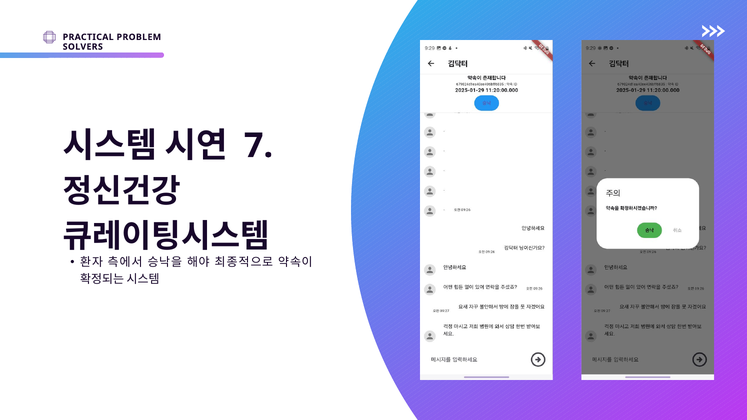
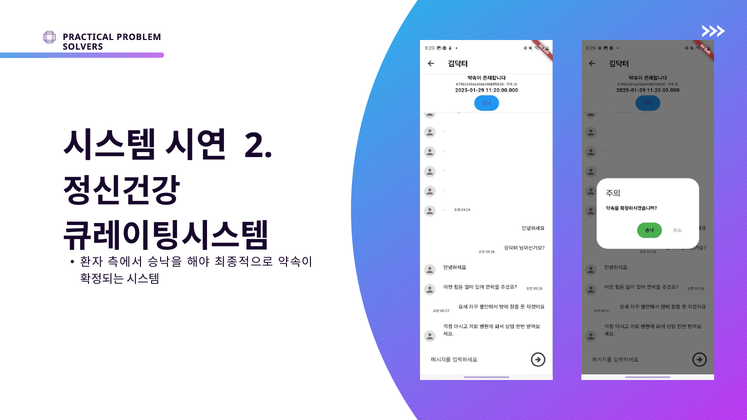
7: 7 -> 2 (259, 146)
